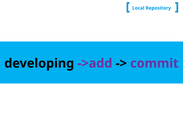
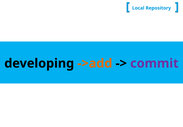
->add colour: purple -> orange (95, 63)
